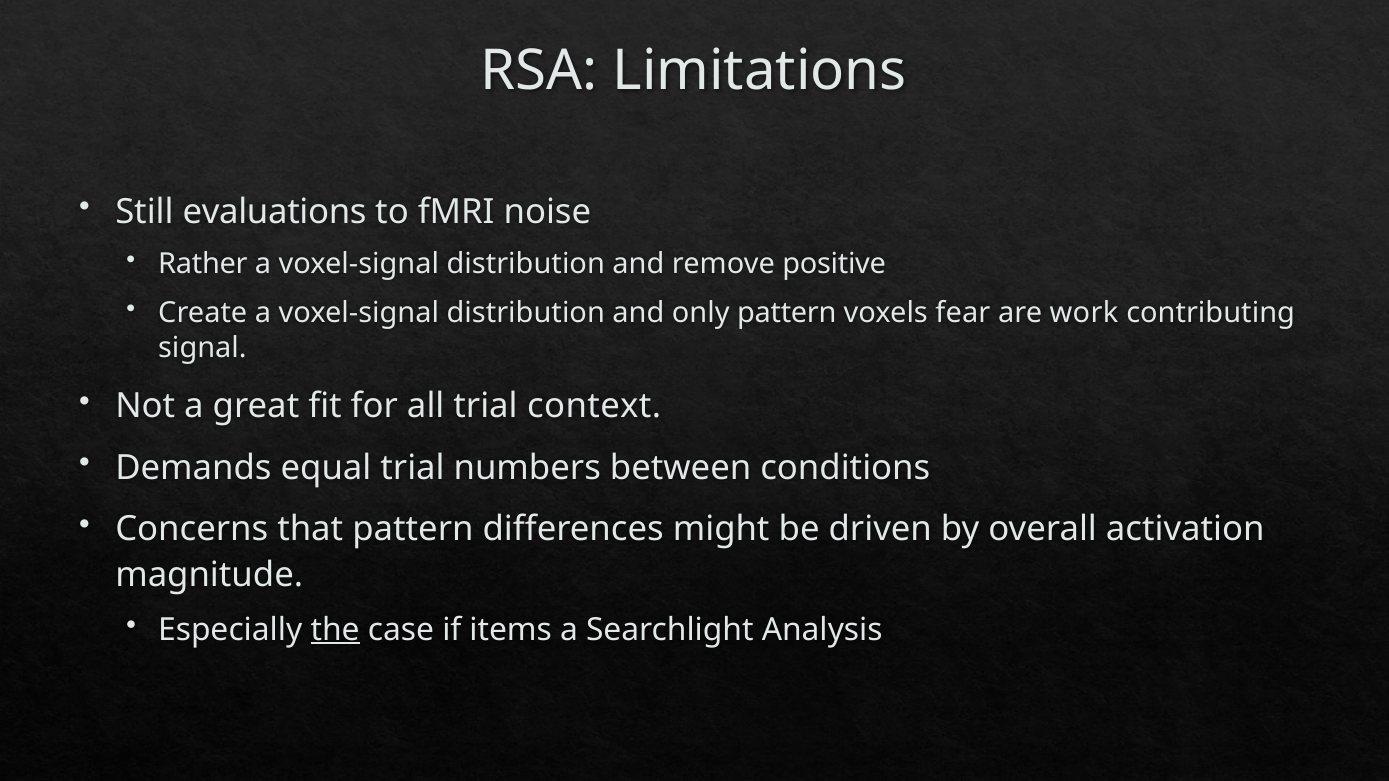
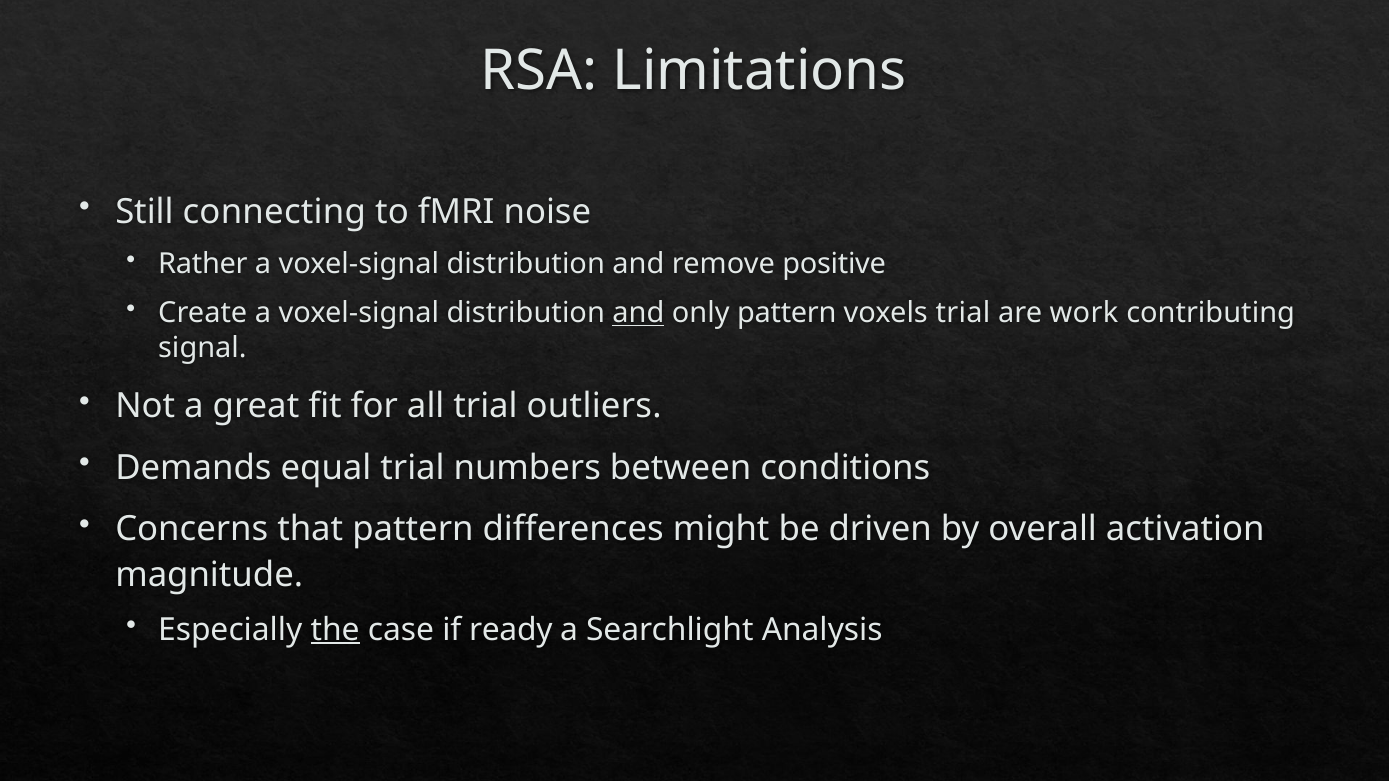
evaluations: evaluations -> connecting (274, 212)
and underline: none -> present (638, 313)
voxels fear: fear -> trial (963, 313)
context: context -> outliers (594, 406)
items: items -> ready (511, 630)
